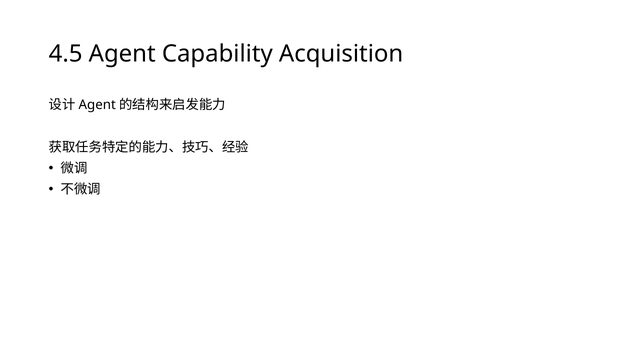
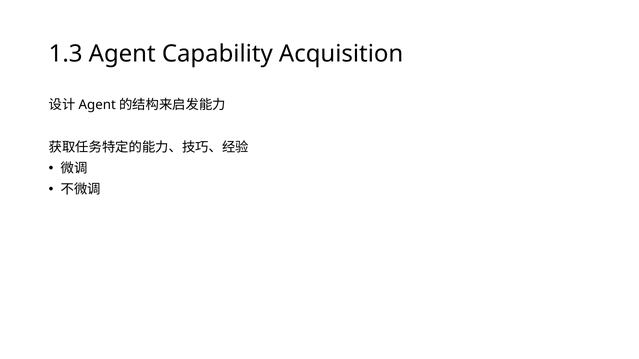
4.5: 4.5 -> 1.3 (66, 54)
